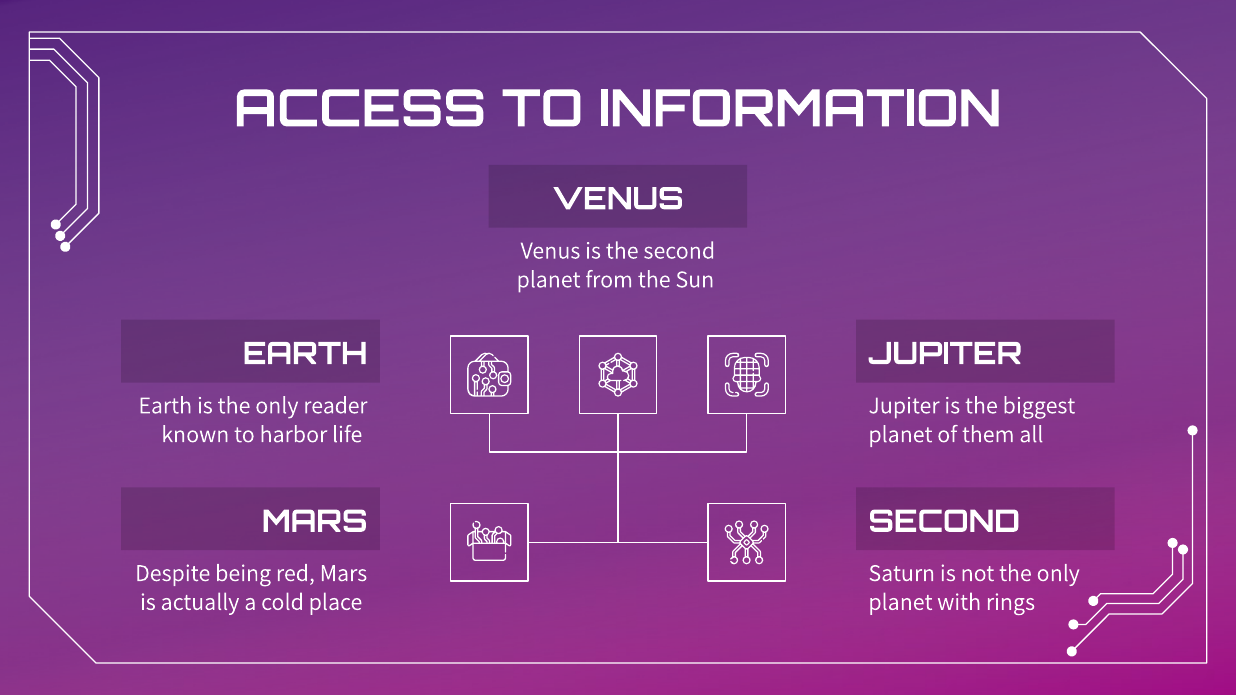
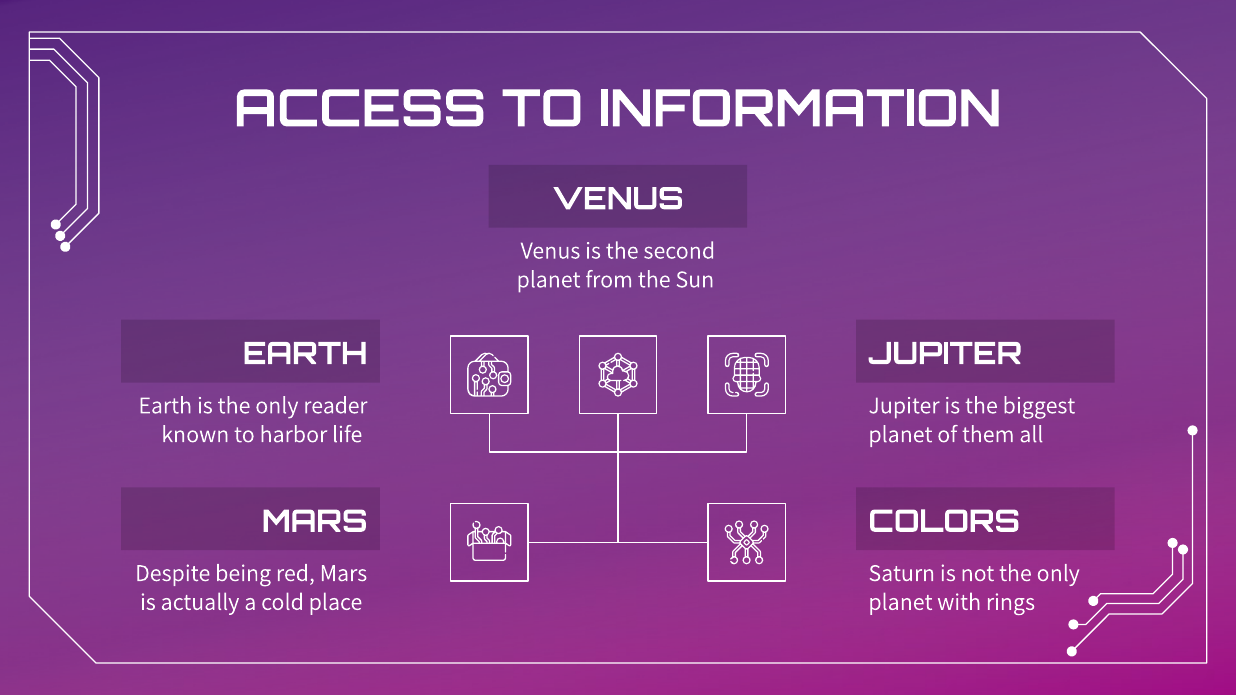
SECOND: SECOND -> COLORS (944, 522)
